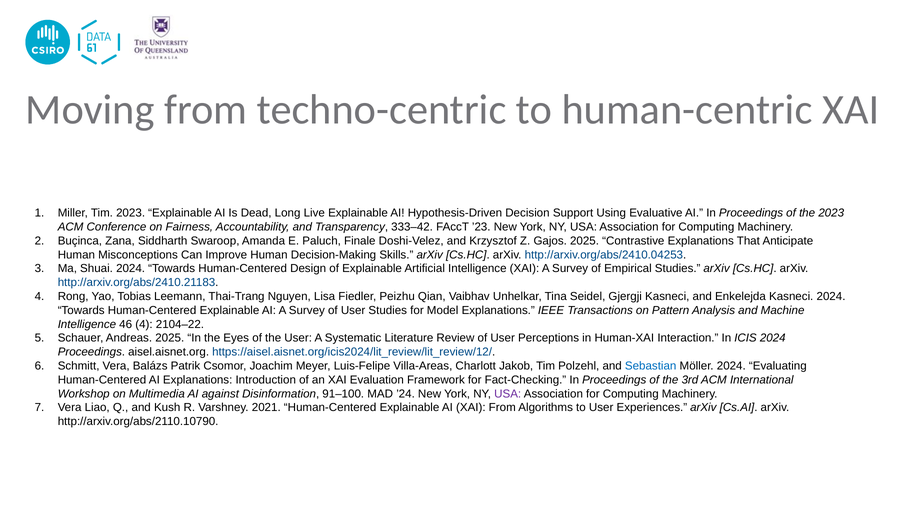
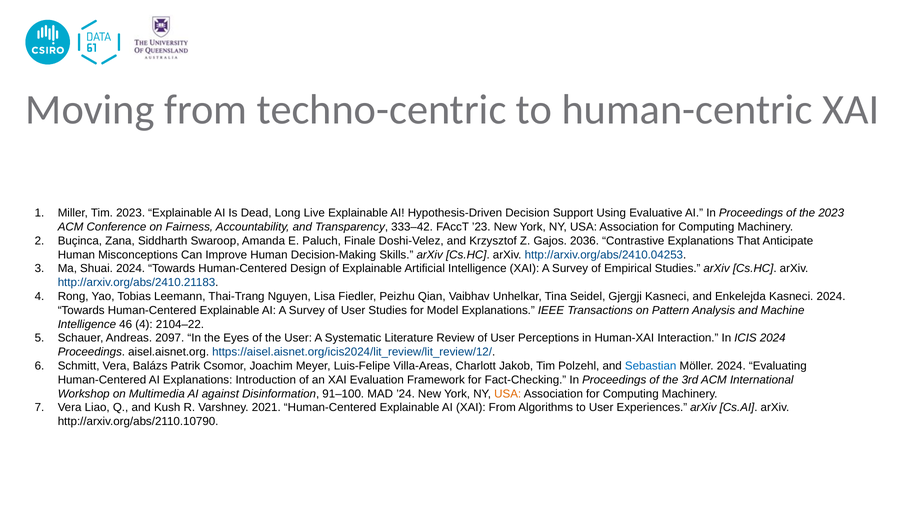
Gajos 2025: 2025 -> 2036 (585, 241)
Andreas 2025: 2025 -> 2097 (170, 338)
USA colour: purple -> orange (508, 394)
